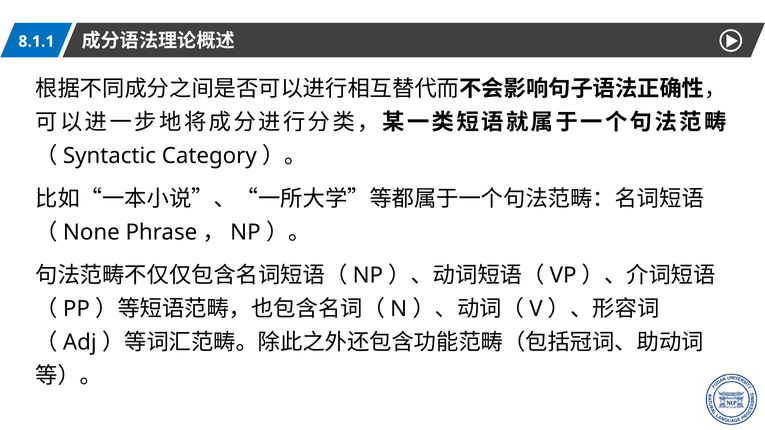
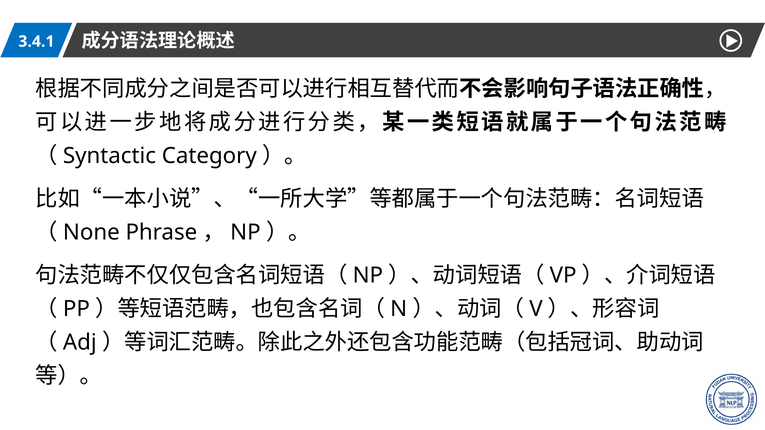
8.1.1: 8.1.1 -> 3.4.1 (36, 41)
